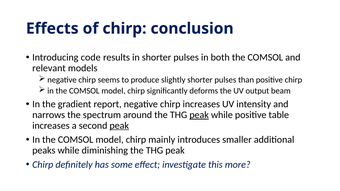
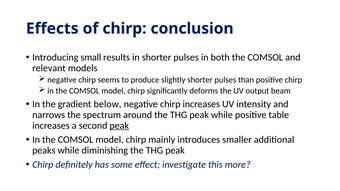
code: code -> small (91, 57)
report: report -> below (108, 104)
peak underline: present -> none (199, 115)
